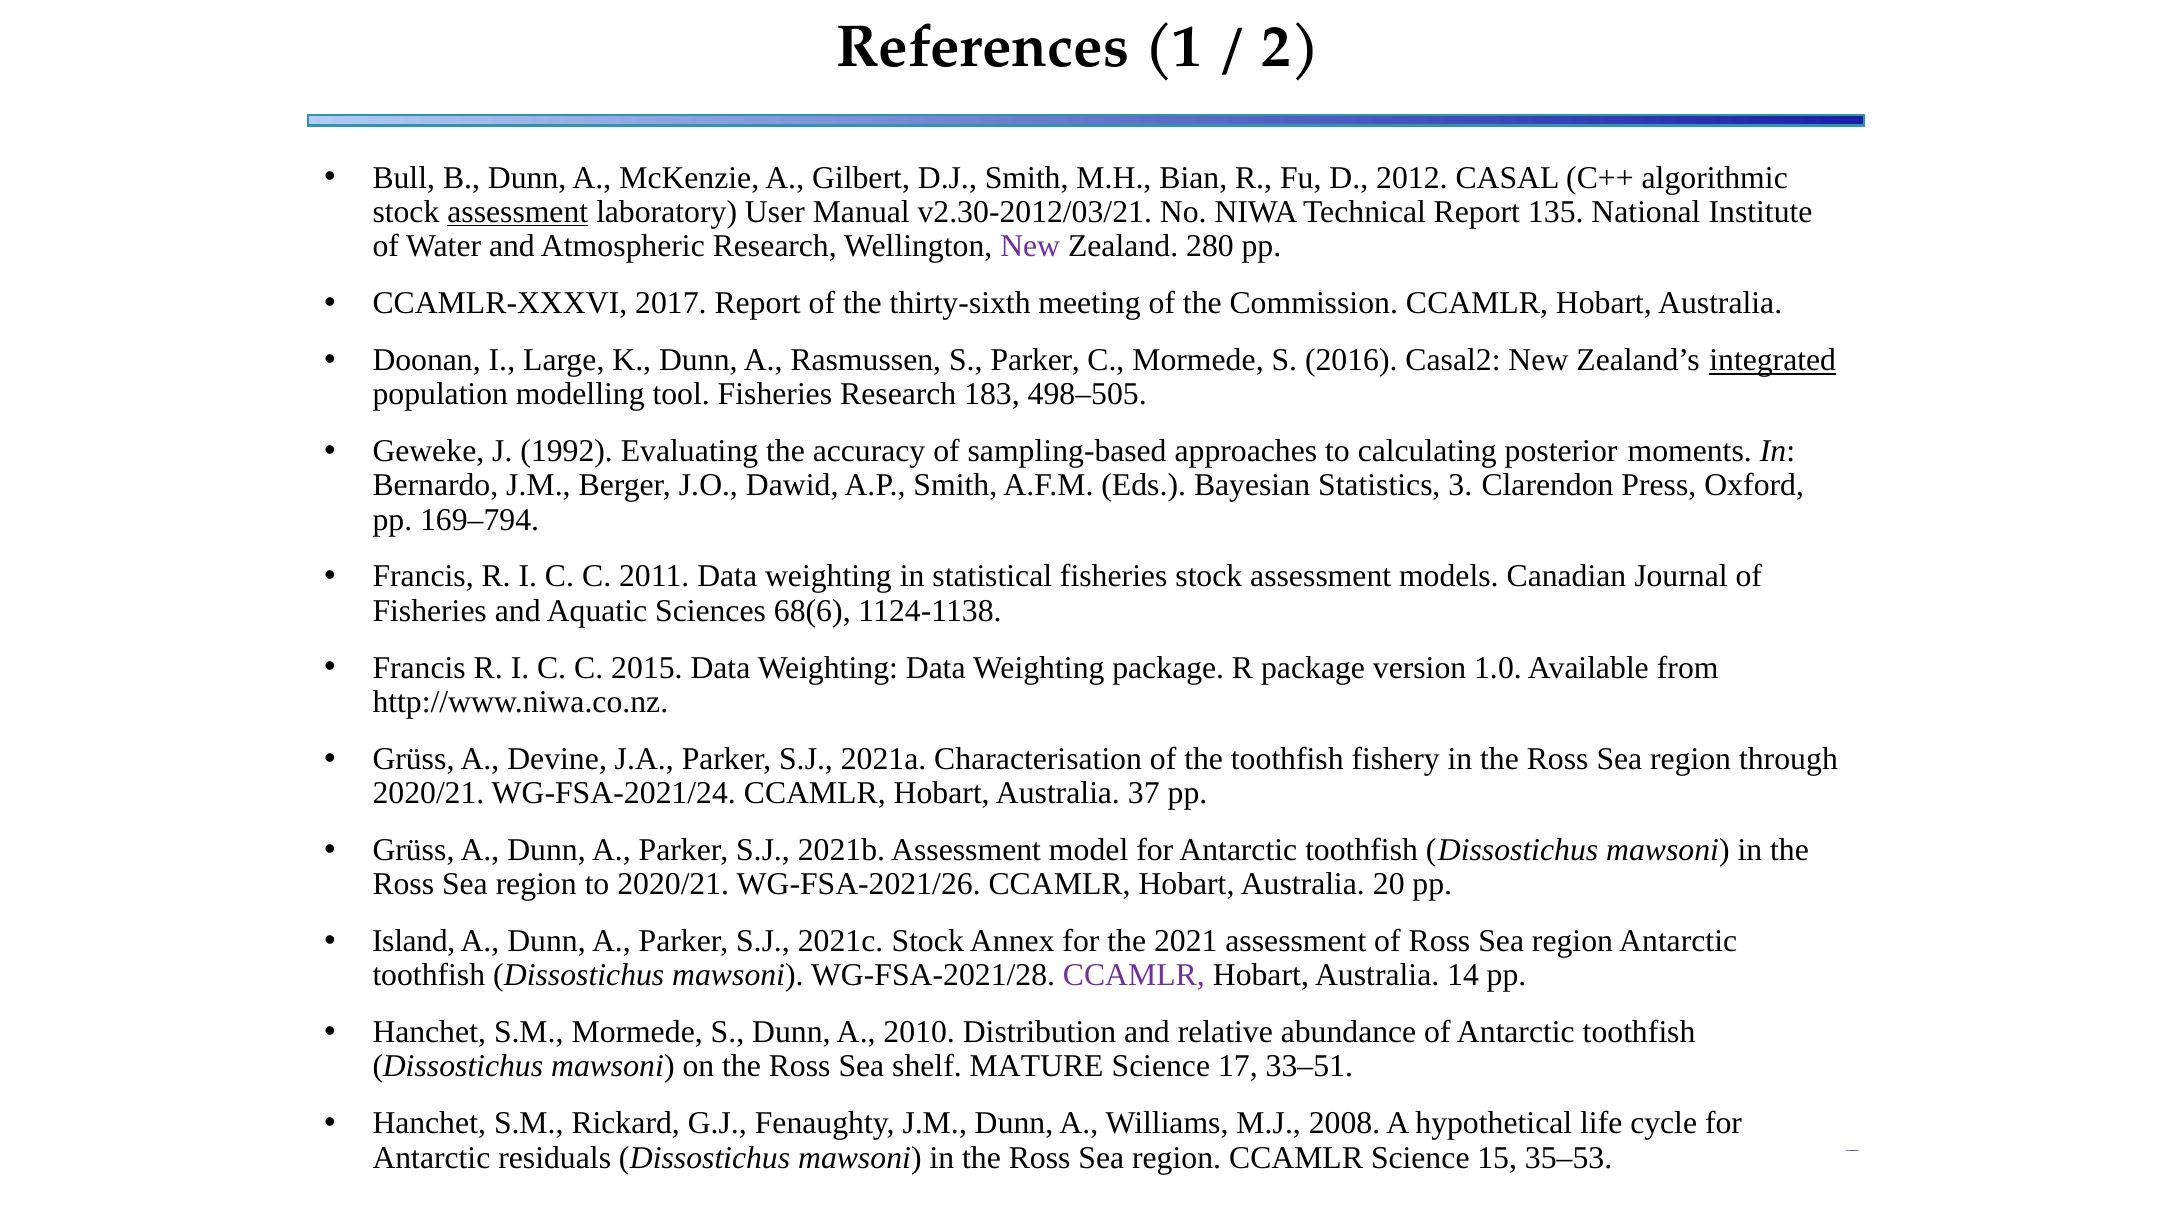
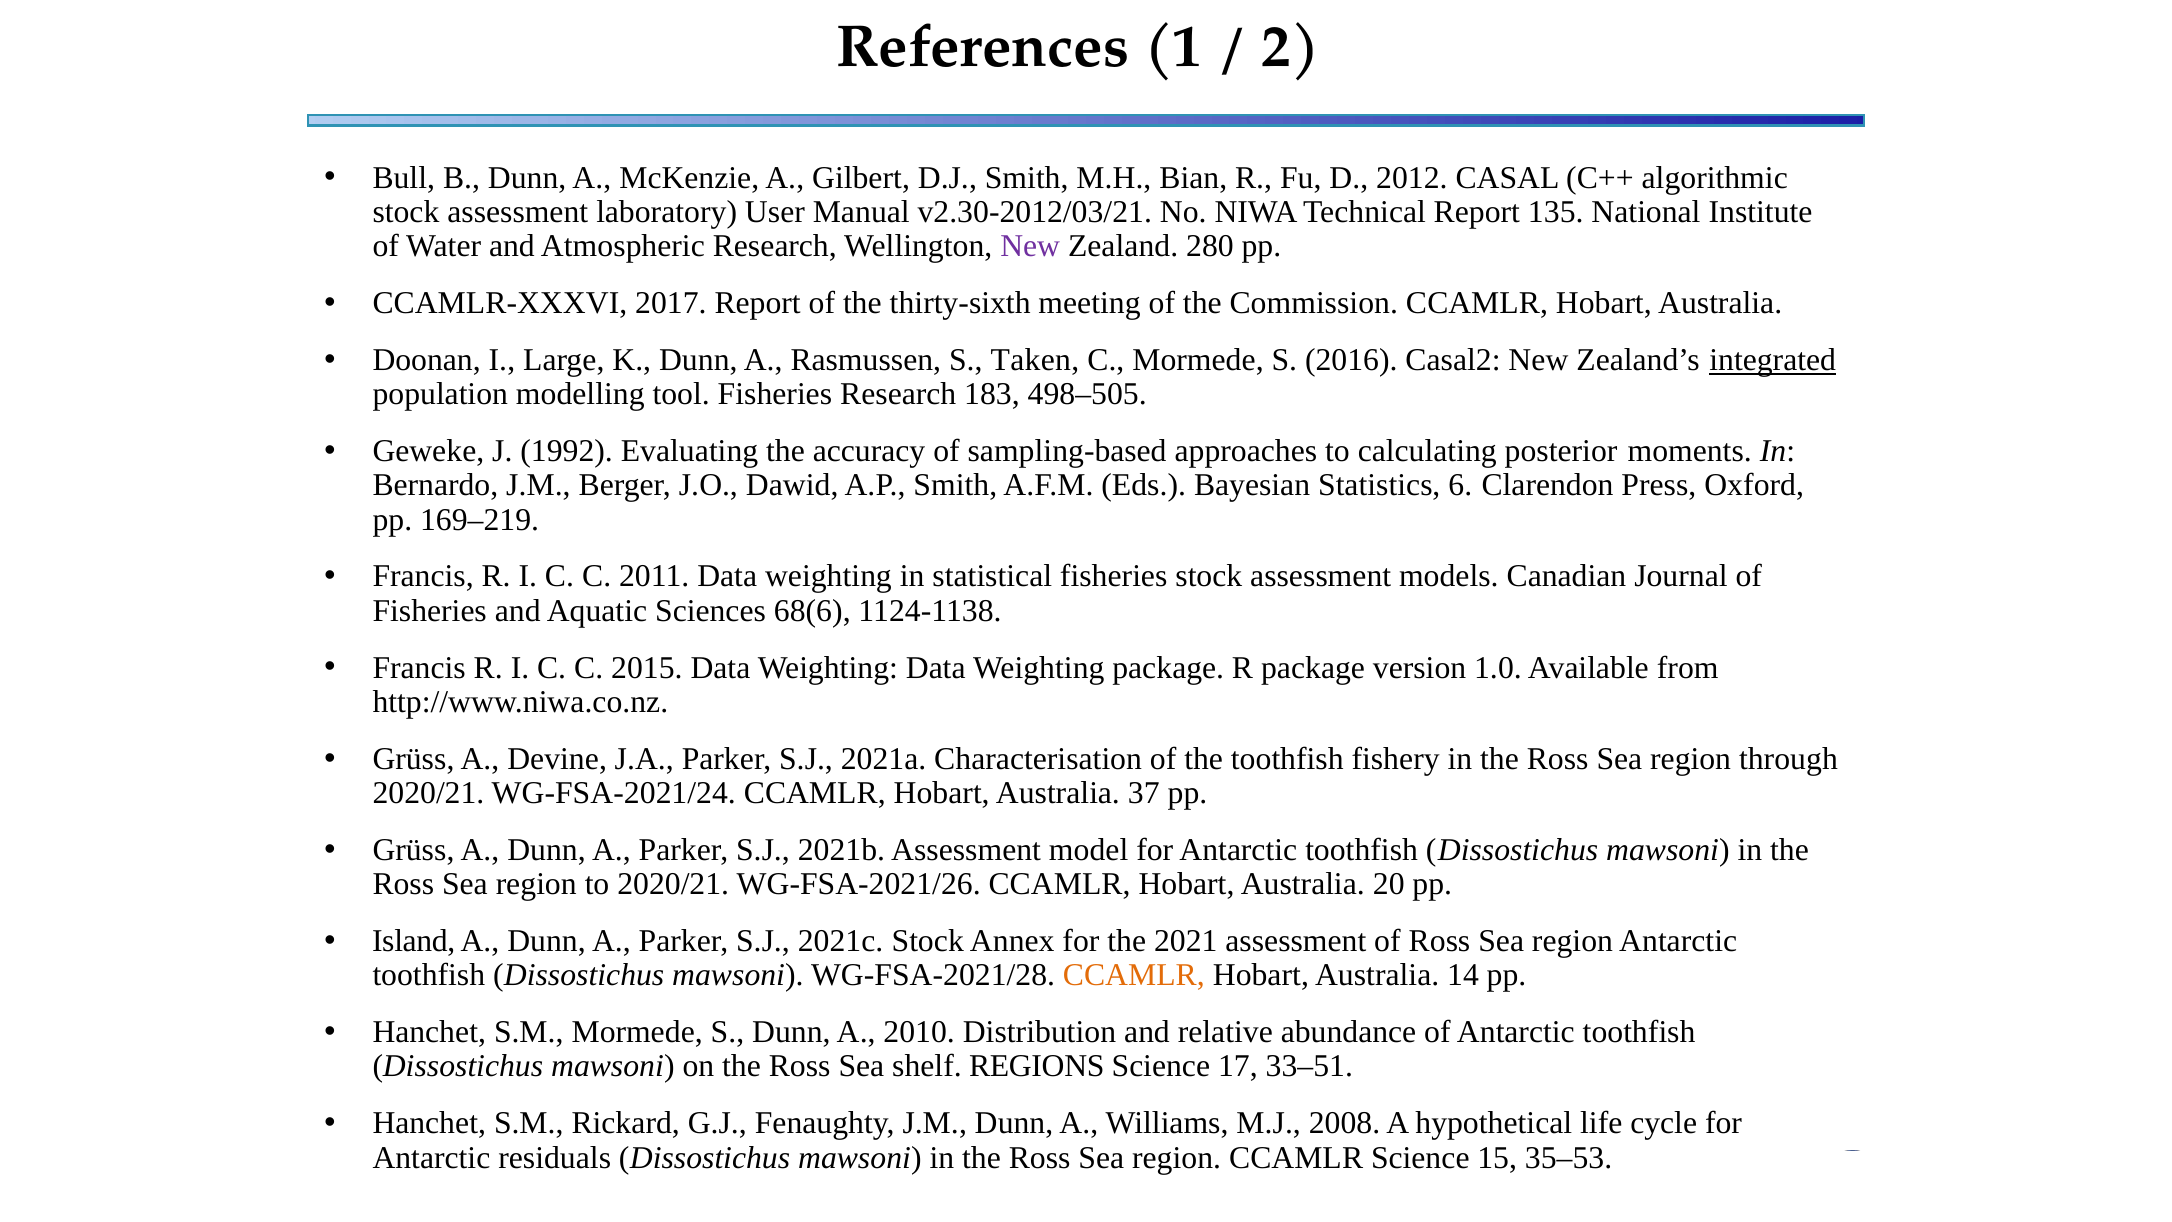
assessment underline: present -> none (518, 212)
S Parker: Parker -> Taken (1035, 360)
3: 3 -> 6 (1460, 485)
169–794: 169–794 -> 169–219 (480, 519)
CCAMLR colour: purple -> orange (1134, 975)
MATURE: MATURE -> REGIONS (1037, 1066)
